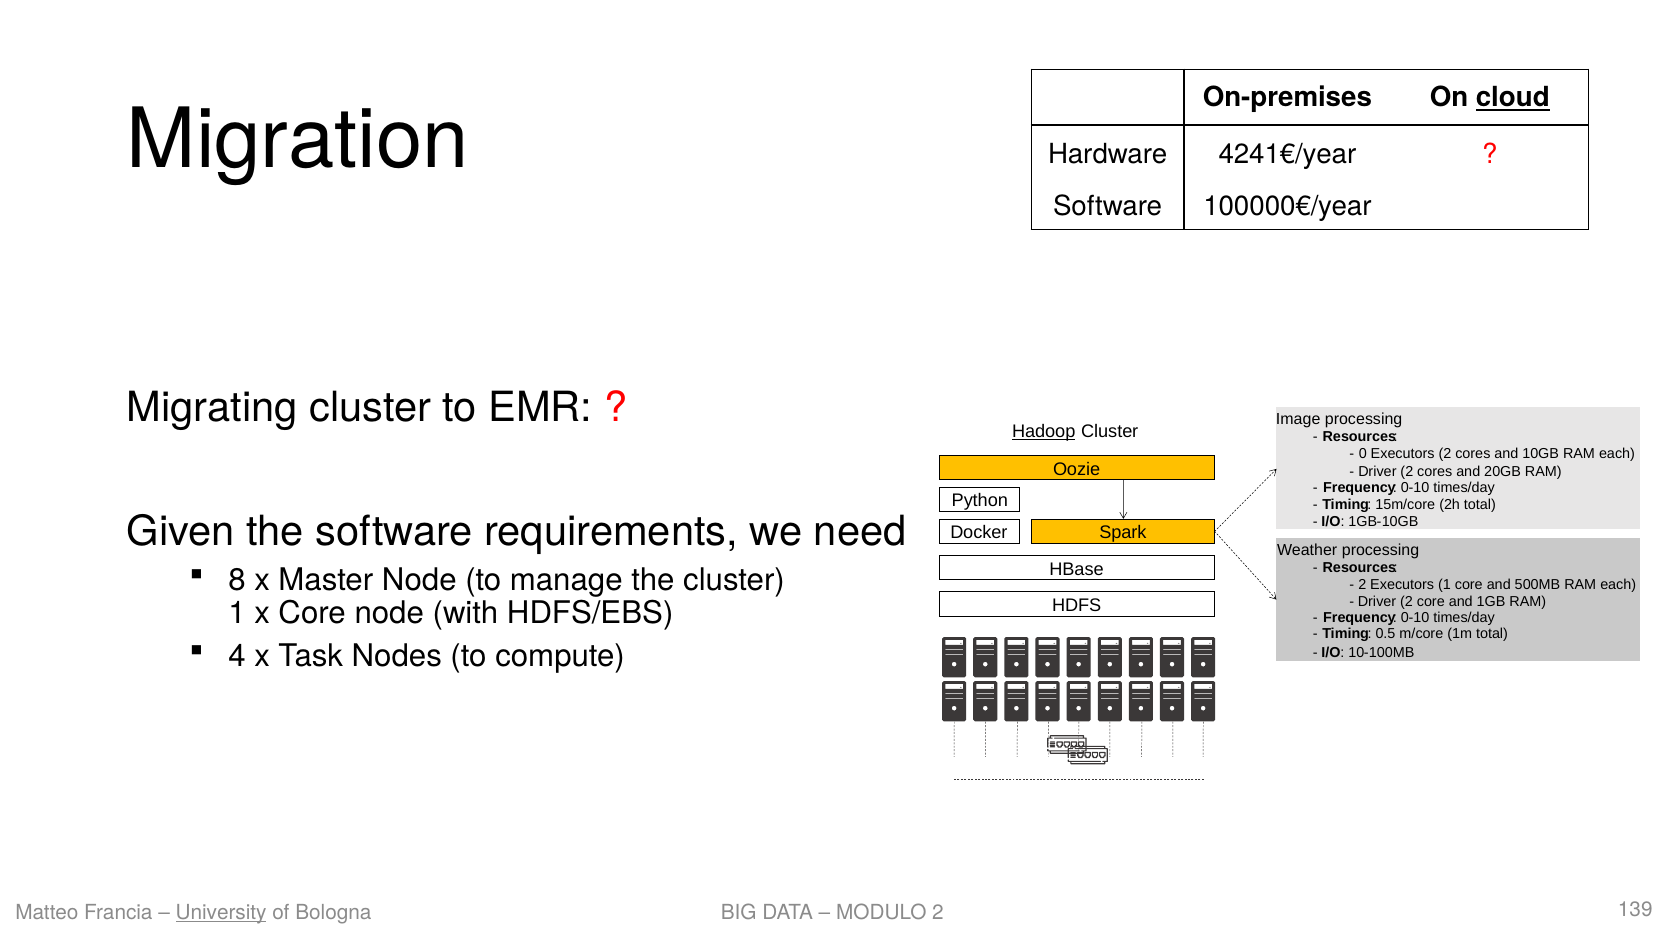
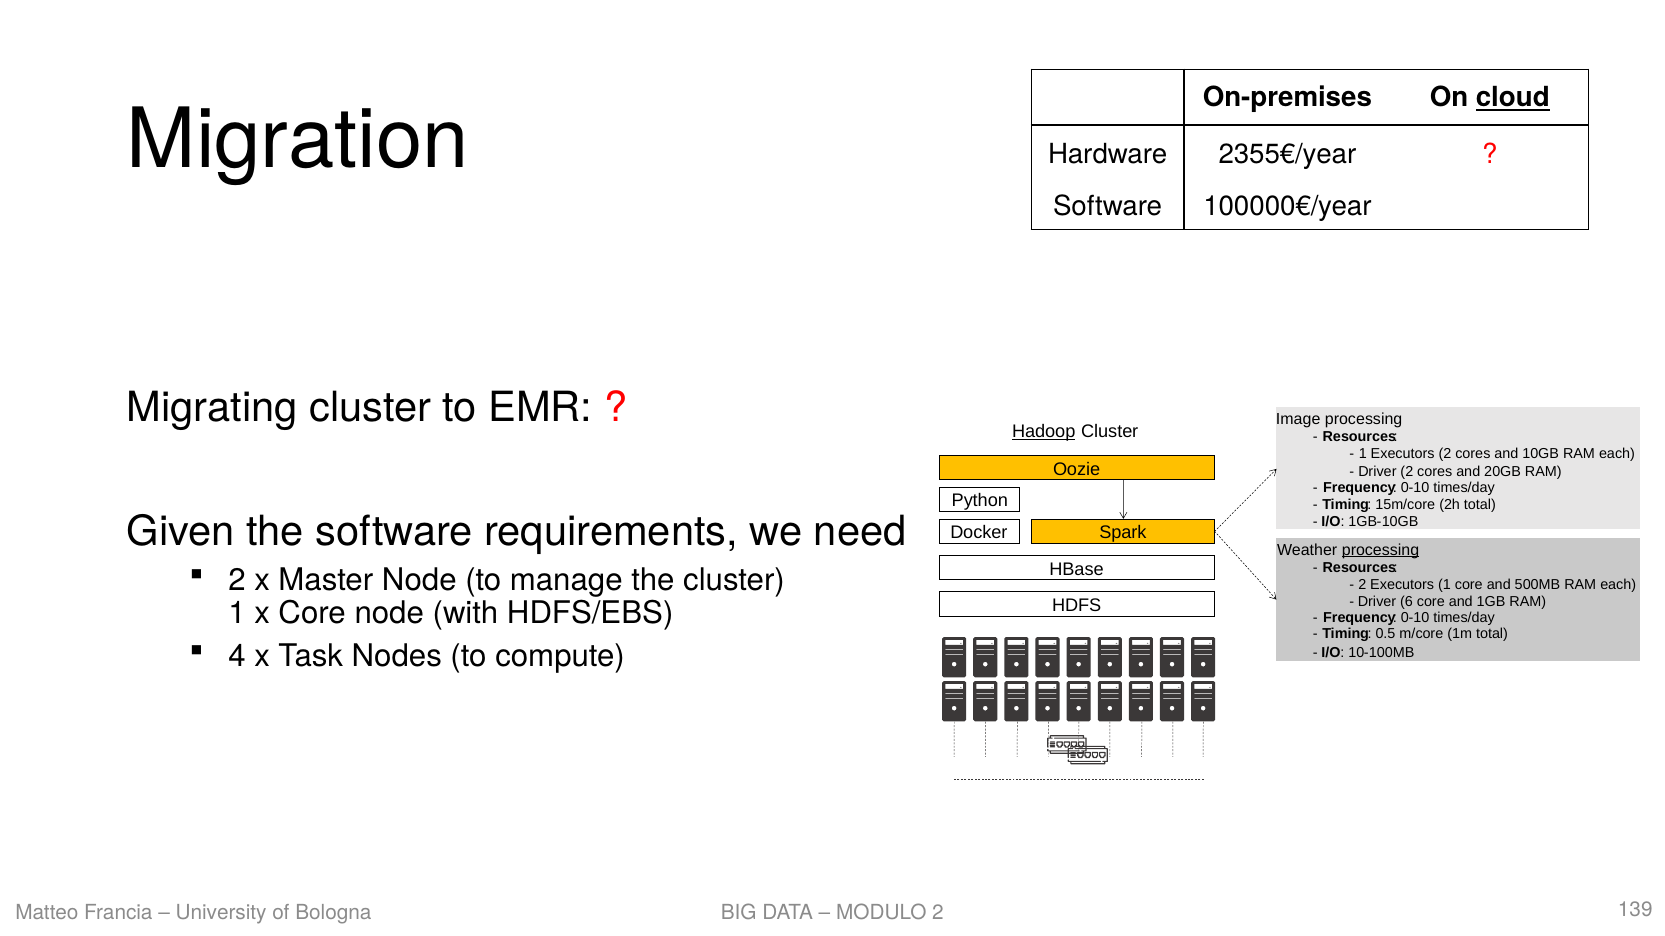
4241€/year: 4241€/year -> 2355€/year (1287, 154)
0: 0 -> 1 (1363, 454)
processing underline: none -> present (1381, 550)
8: 8 -> 2 (237, 580)
2: 2 -> 6 (1407, 602)
University underline: present -> none (221, 913)
